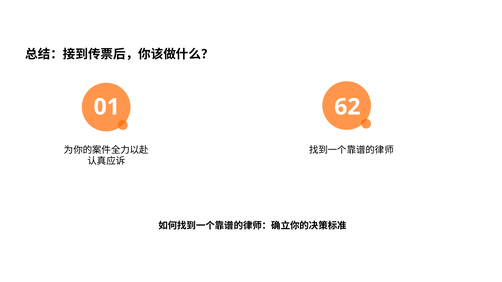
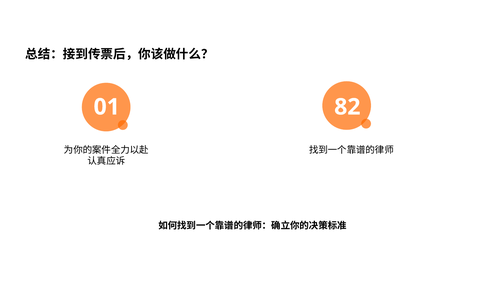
62: 62 -> 82 (347, 107)
